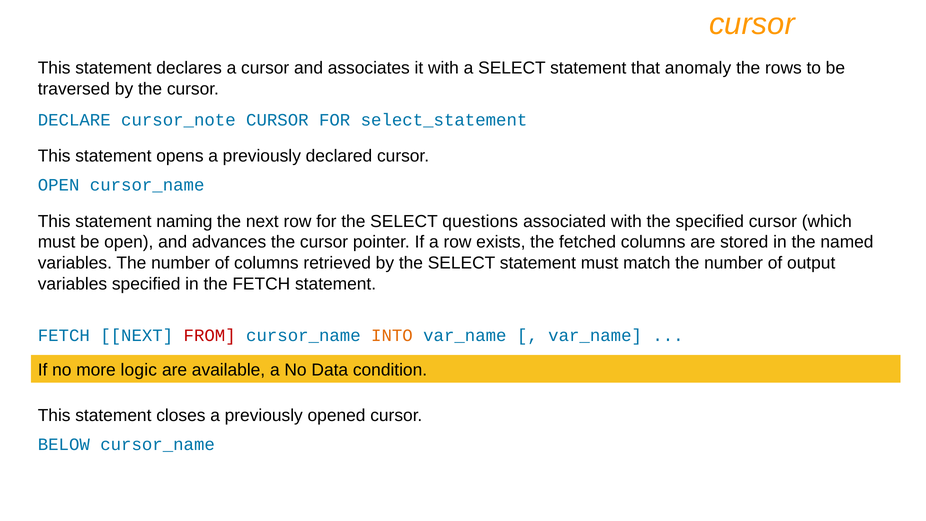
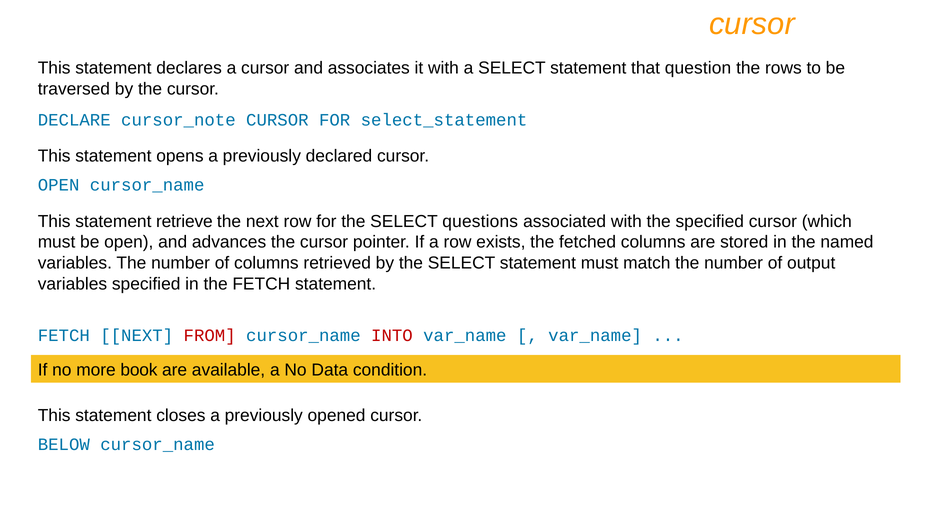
anomaly: anomaly -> question (698, 68)
naming: naming -> retrieve (184, 221)
INTO colour: orange -> red (392, 335)
logic: logic -> book (139, 370)
